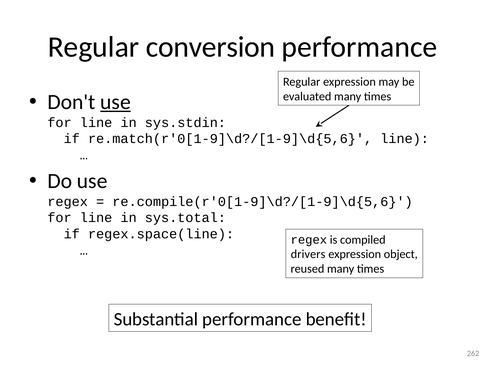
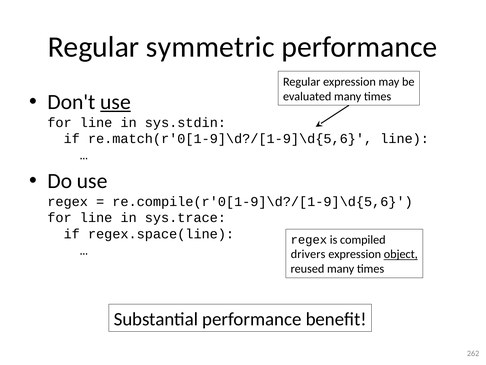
conversion: conversion -> symmetric (210, 47)
sys.total: sys.total -> sys.trace (185, 218)
object underline: none -> present (401, 254)
